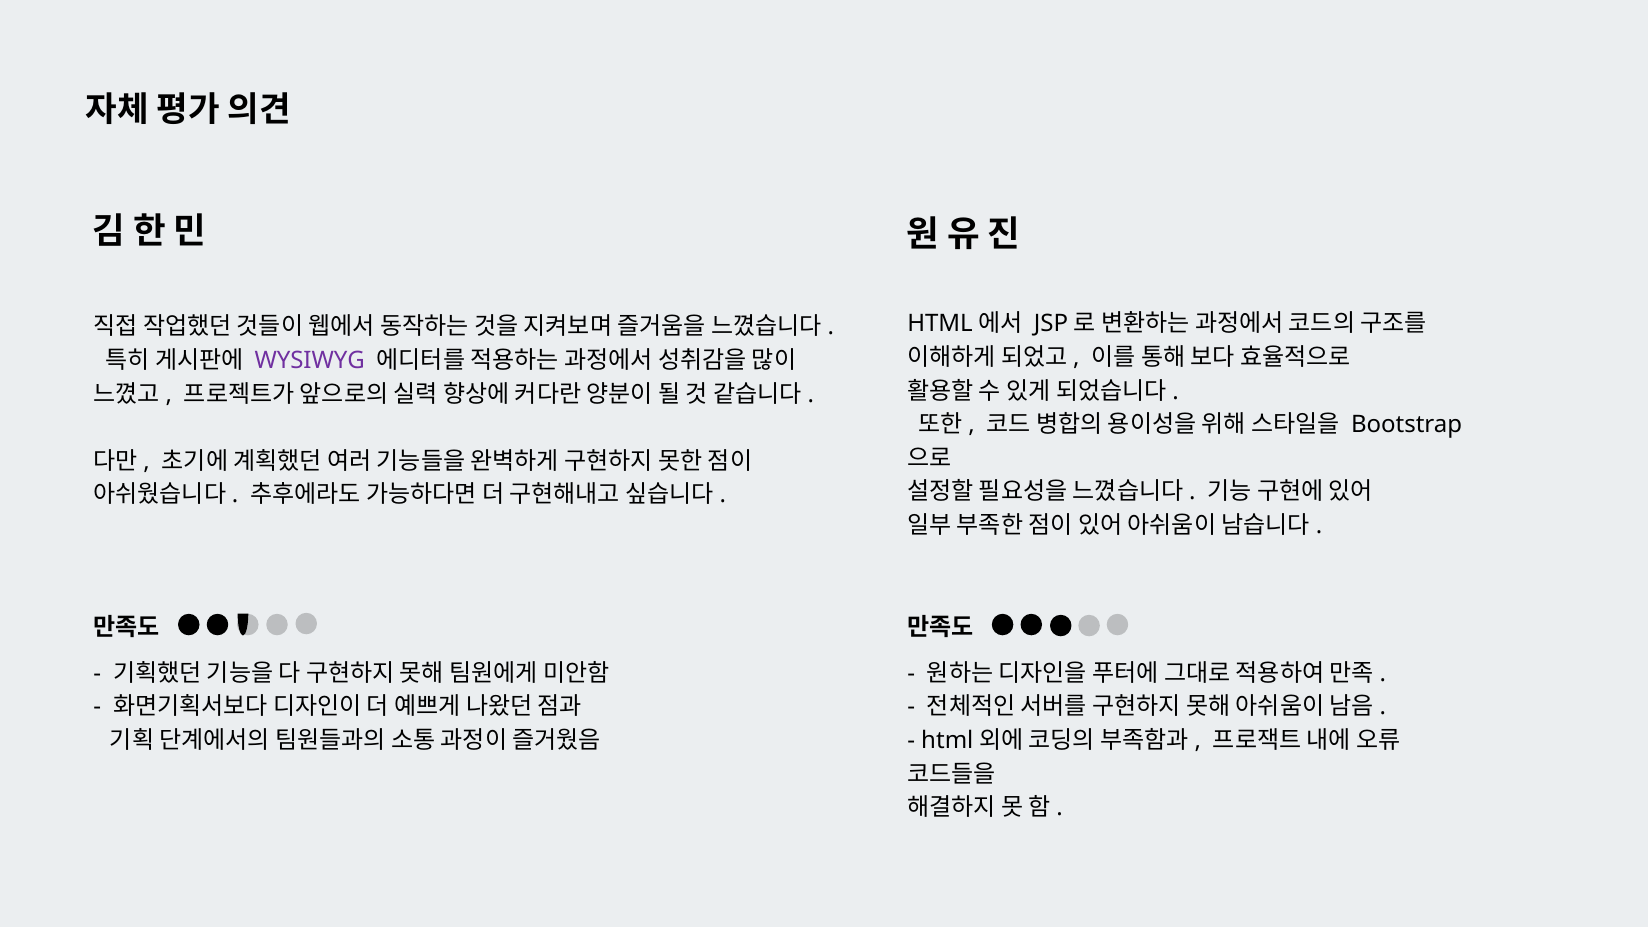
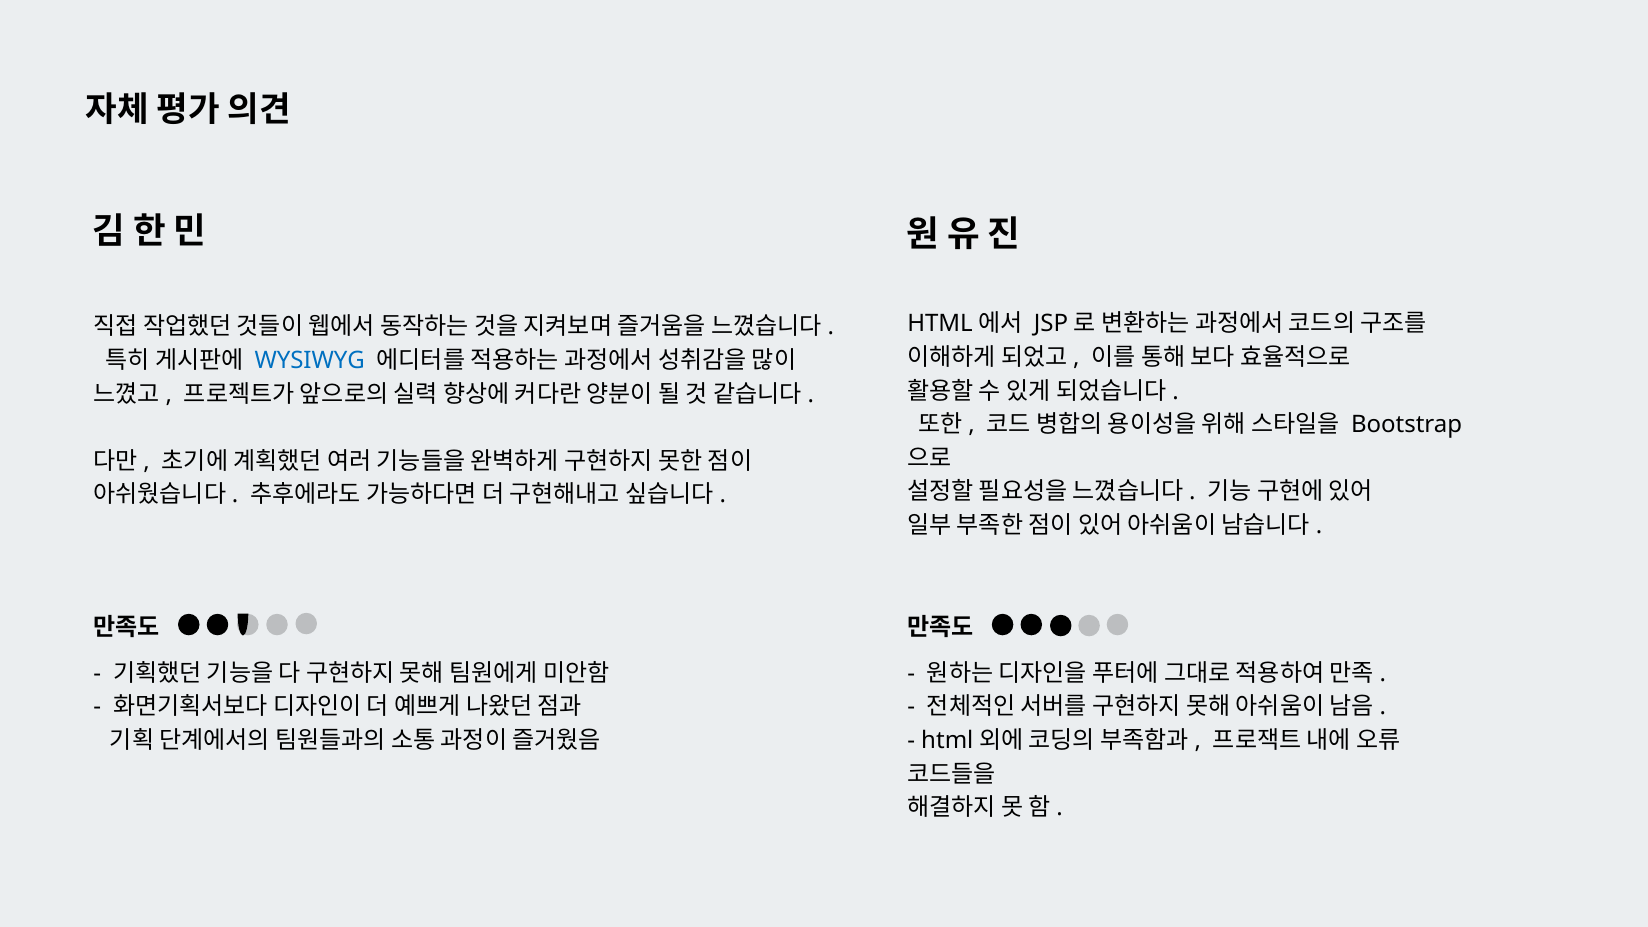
WYSIWYG colour: purple -> blue (310, 360)
